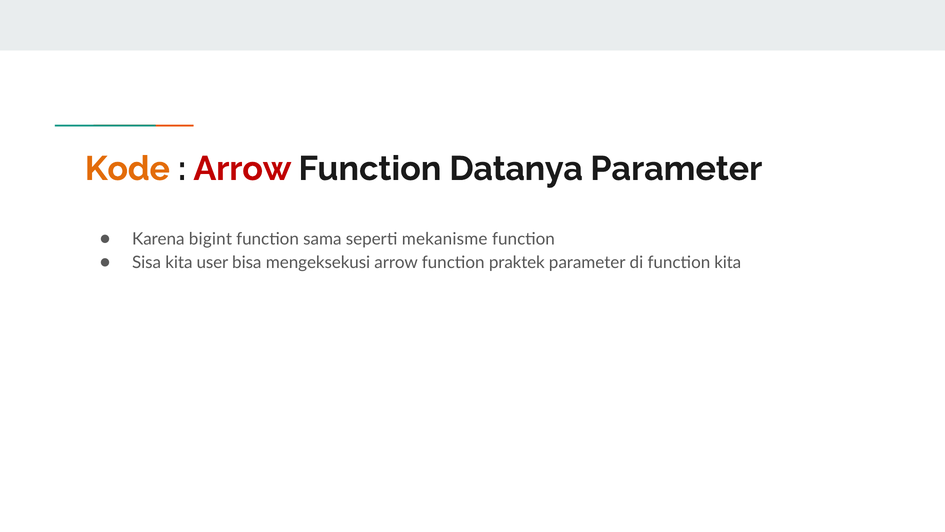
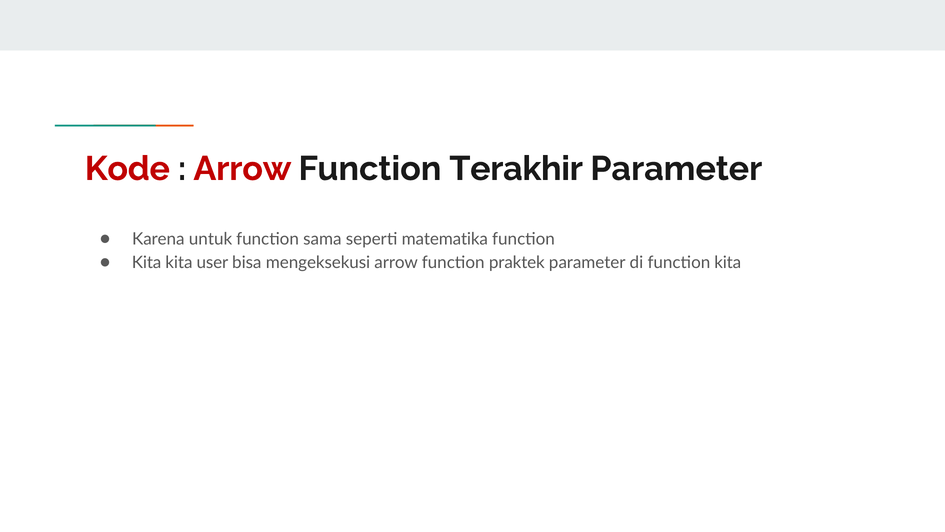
Kode colour: orange -> red (127, 169)
Datanya: Datanya -> Terakhir (516, 169)
bigint: bigint -> untuk (211, 239)
mekanisme: mekanisme -> matematika (445, 239)
Sisa: Sisa -> Kita (147, 262)
